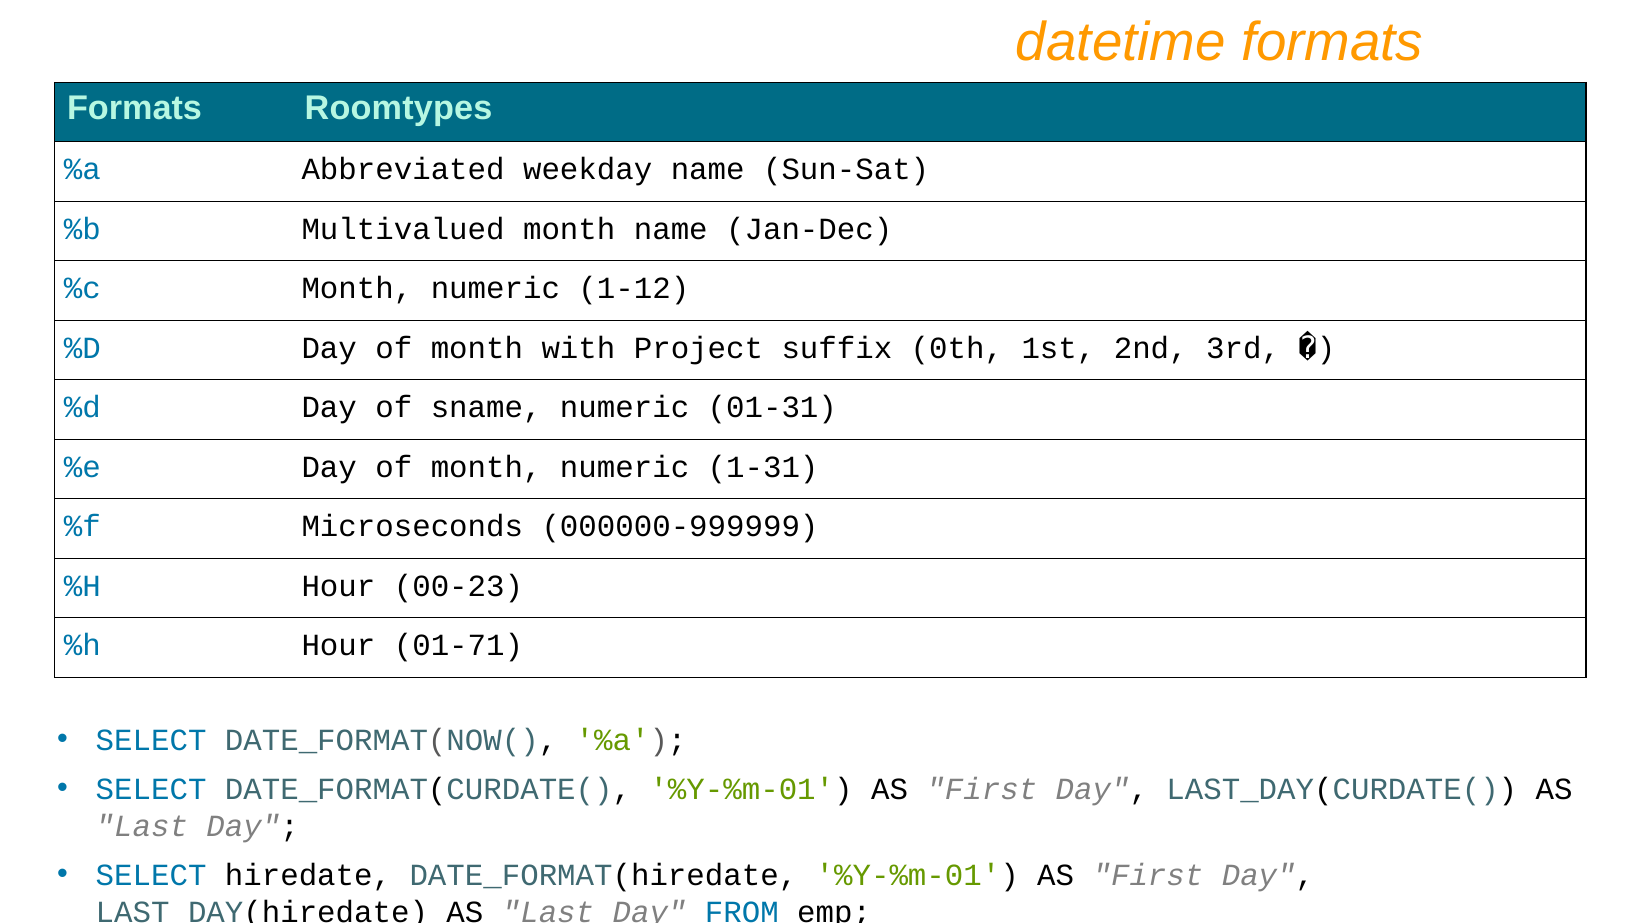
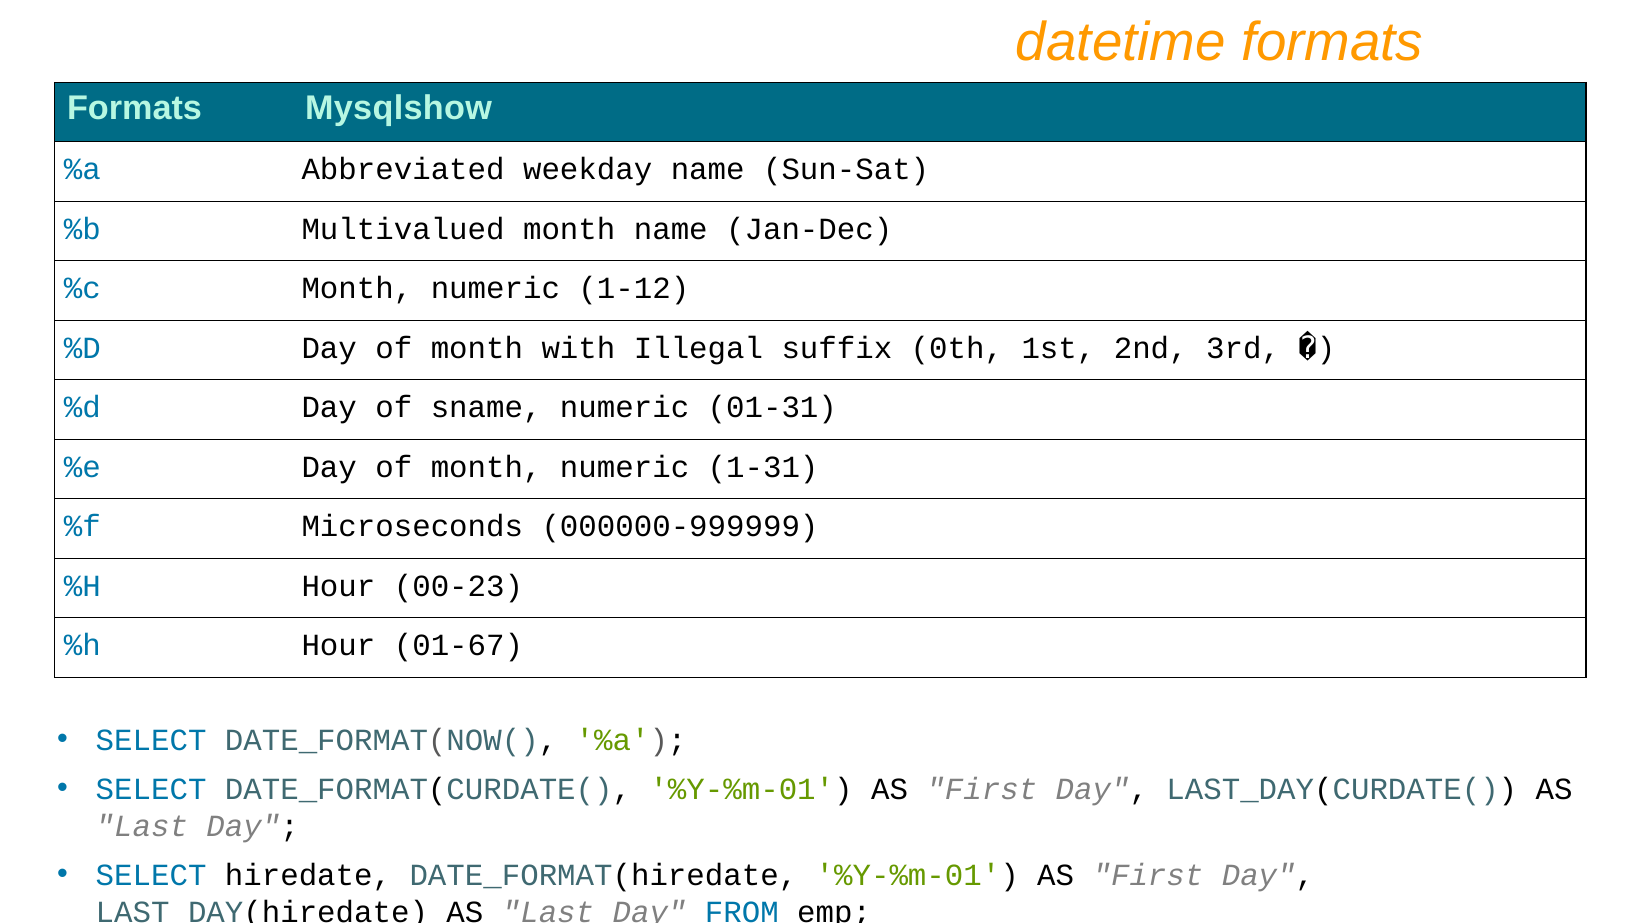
Roomtypes: Roomtypes -> Mysqlshow (398, 108)
Project: Project -> Illegal (698, 348)
01-71: 01-71 -> 01-67 (458, 646)
